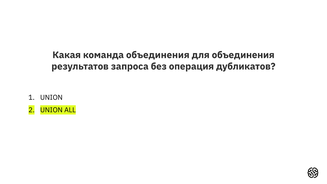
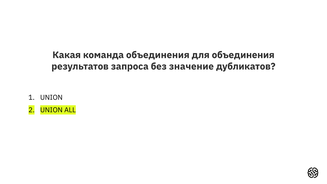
операция: операция -> значение (191, 66)
